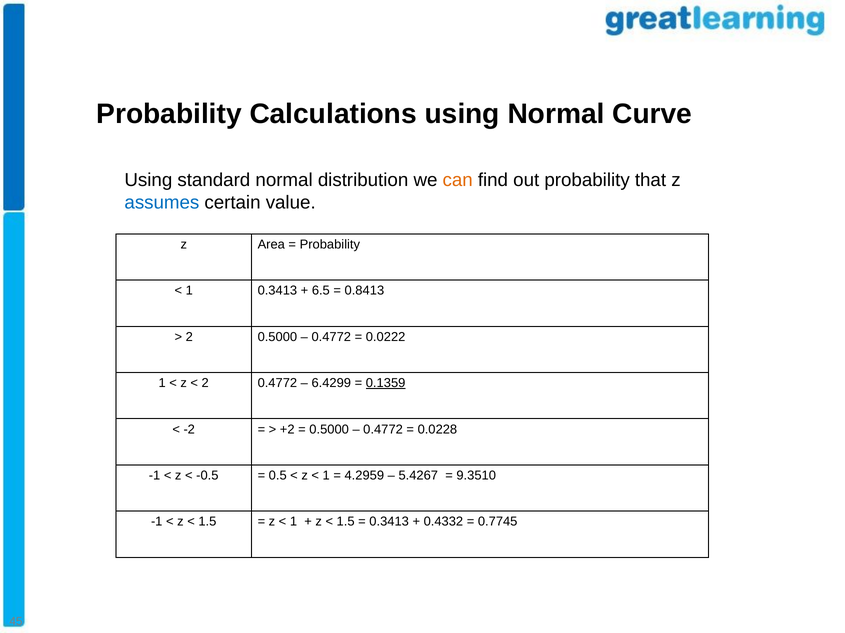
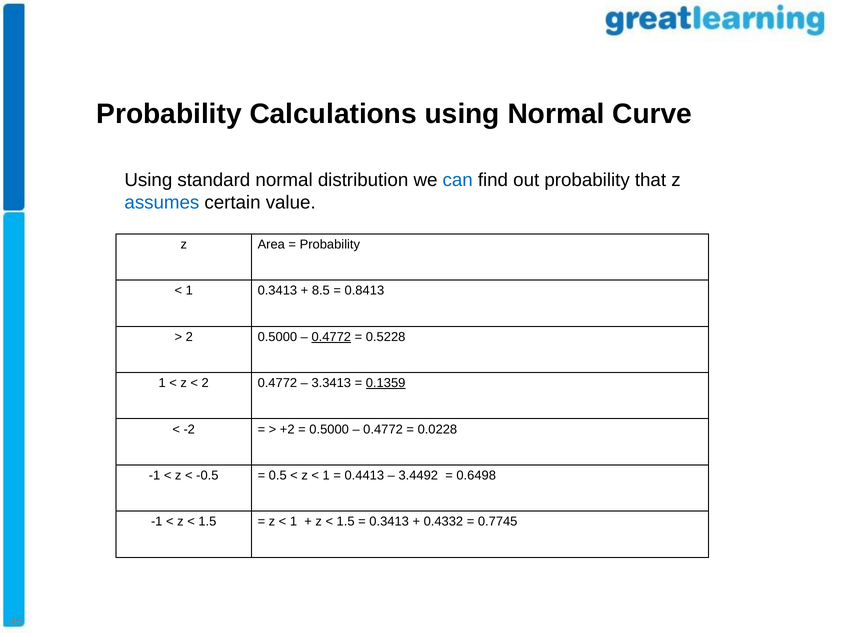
can colour: orange -> blue (458, 180)
6.5: 6.5 -> 8.5 (321, 291)
0.4772 underline: none -> present (331, 337)
0.0222: 0.0222 -> 0.5228 (386, 337)
6.4299: 6.4299 -> 3.3413 (331, 384)
4.2959: 4.2959 -> 0.4413 (364, 476)
5.4267: 5.4267 -> 3.4492 (418, 476)
9.3510: 9.3510 -> 0.6498 (476, 476)
